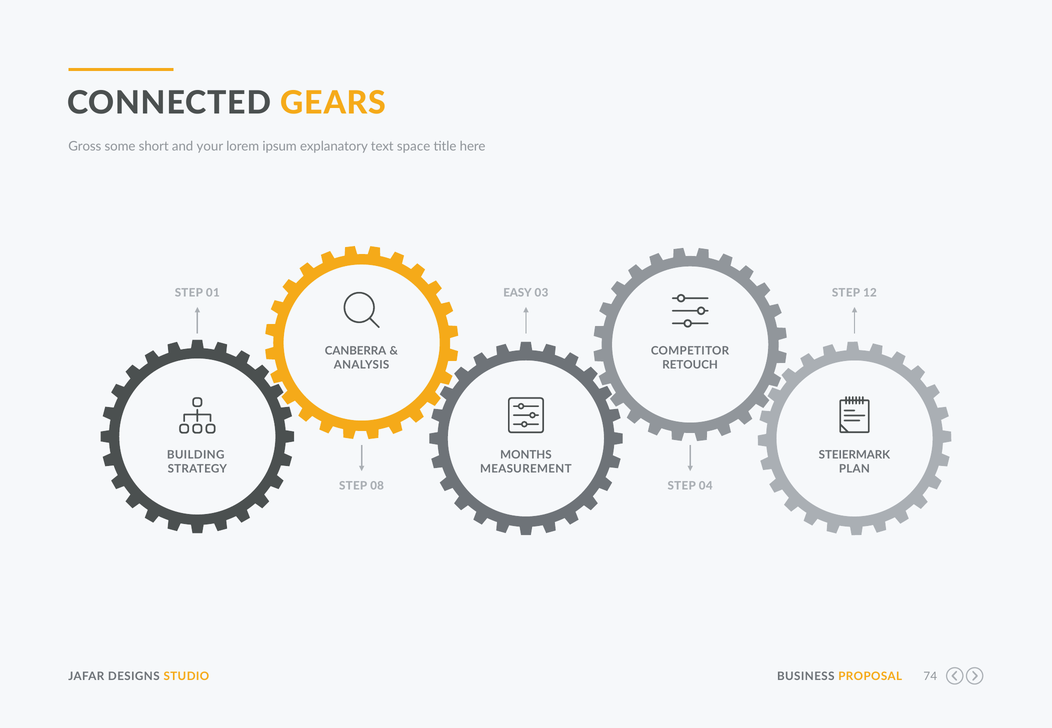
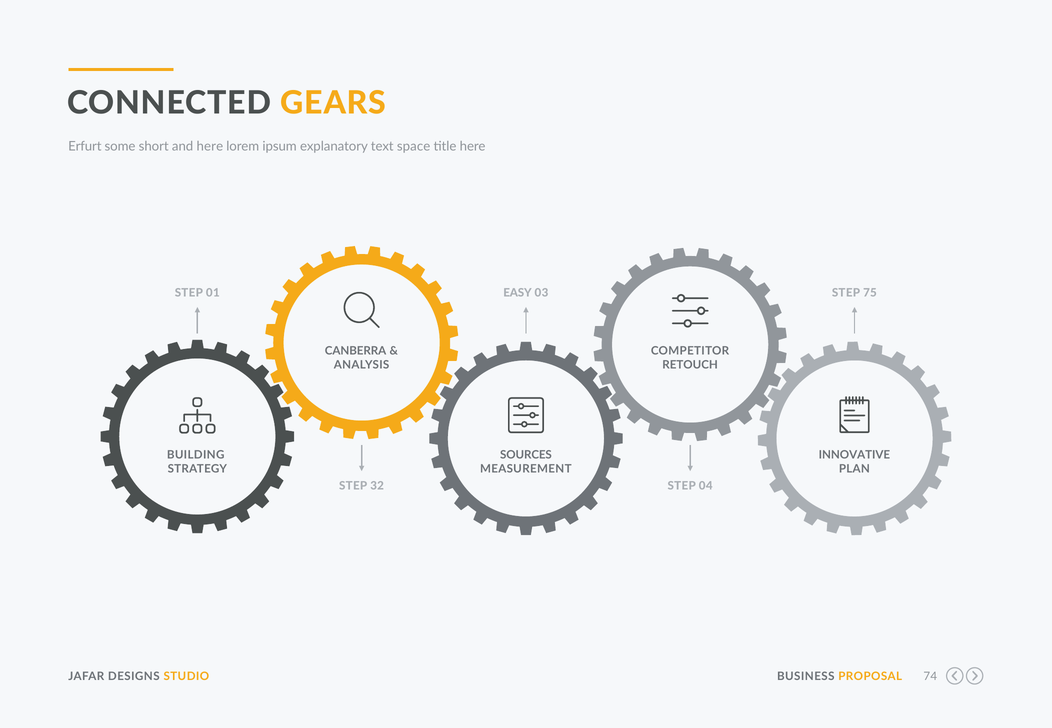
Gross: Gross -> Erfurt (85, 146)
and your: your -> here (210, 146)
12: 12 -> 75 (870, 293)
STEIERMARK: STEIERMARK -> INNOVATIVE (854, 455)
MONTHS: MONTHS -> SOURCES (526, 455)
08: 08 -> 32 (377, 486)
